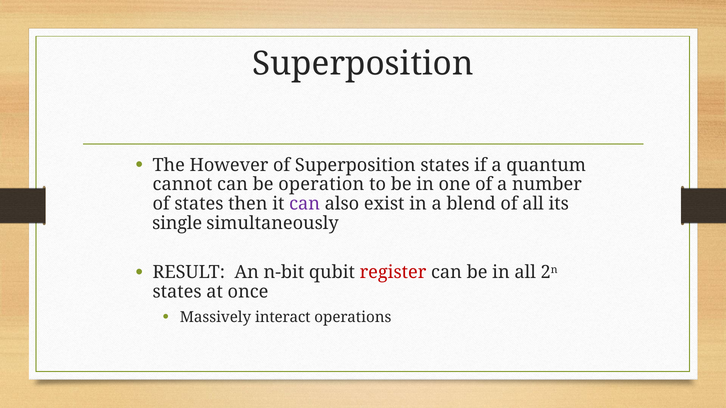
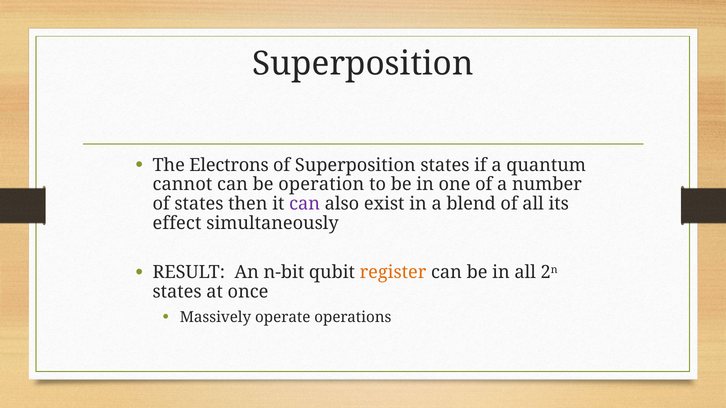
However: However -> Electrons (229, 165)
single: single -> effect (177, 223)
register colour: red -> orange (393, 273)
interact: interact -> operate (283, 317)
